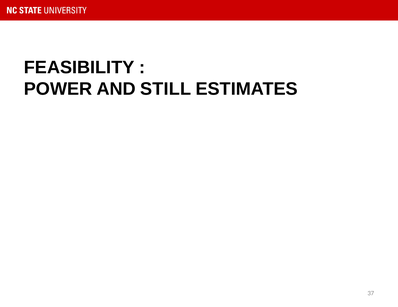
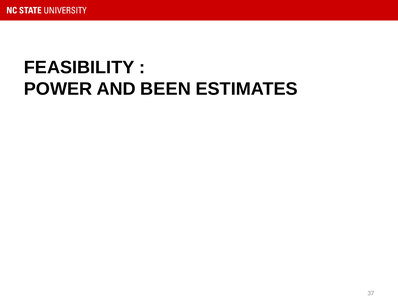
STILL: STILL -> BEEN (166, 89)
